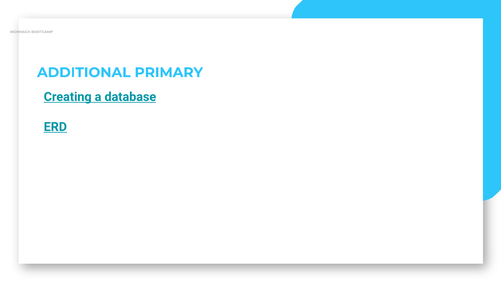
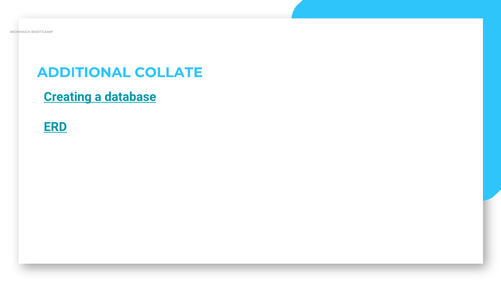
PRIMARY: PRIMARY -> COLLATE (169, 72)
